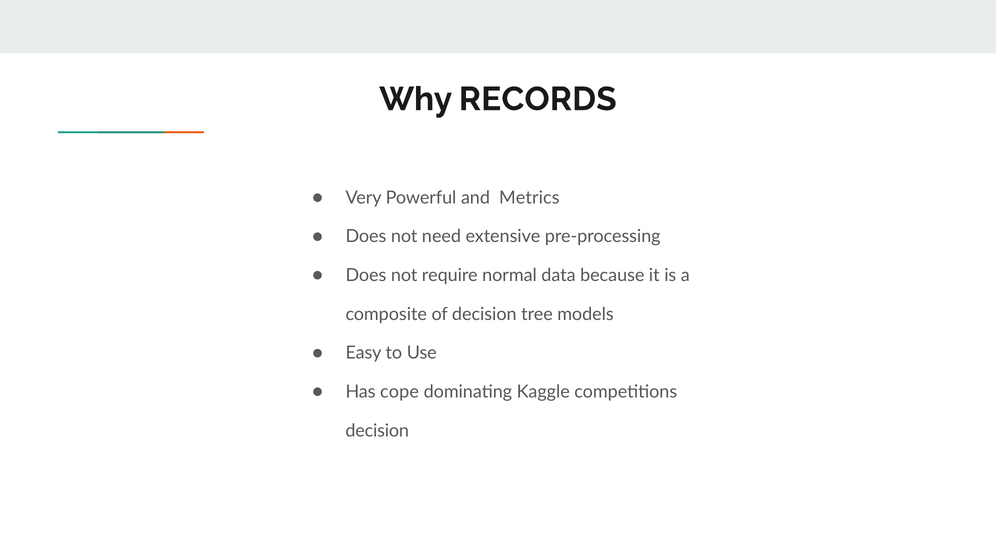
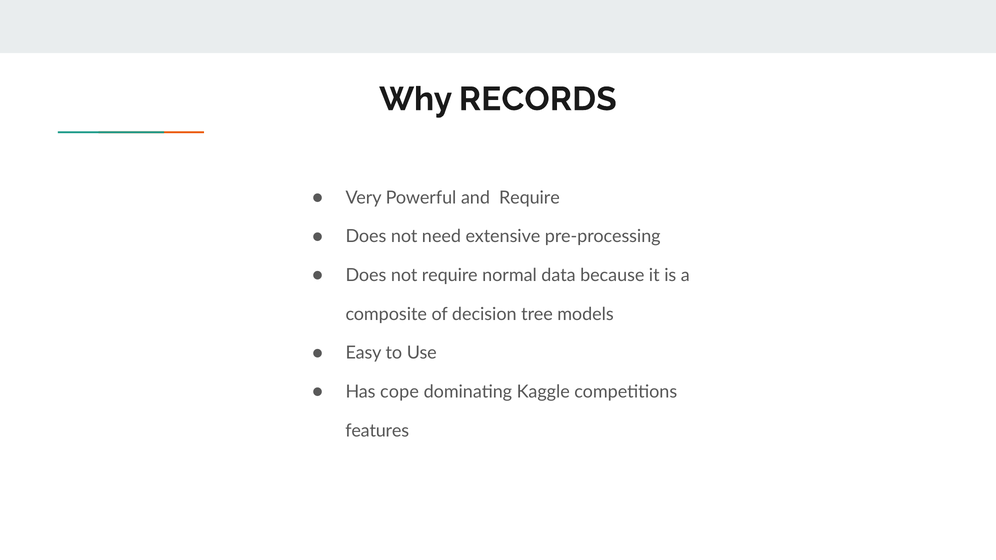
and Metrics: Metrics -> Require (529, 198)
decision: decision -> features (377, 431)
